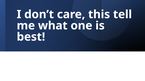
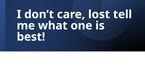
this: this -> lost (99, 14)
